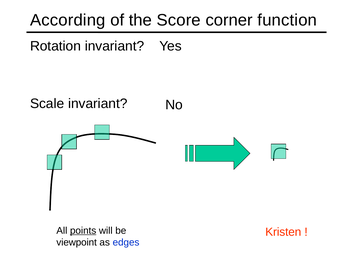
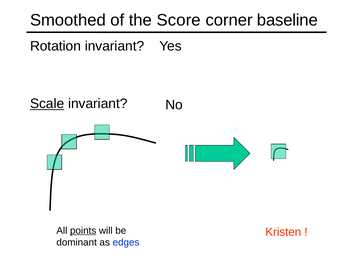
According: According -> Smoothed (68, 20)
function: function -> baseline (287, 20)
Scale underline: none -> present (47, 104)
viewpoint: viewpoint -> dominant (77, 243)
